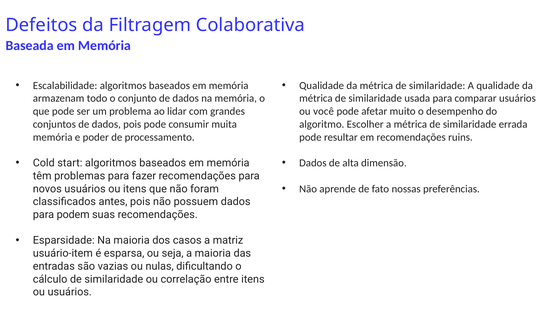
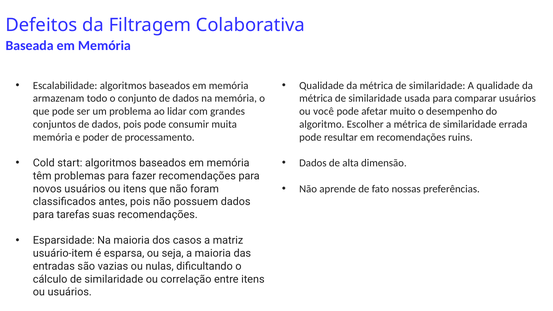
podem: podem -> tarefas (73, 215)
